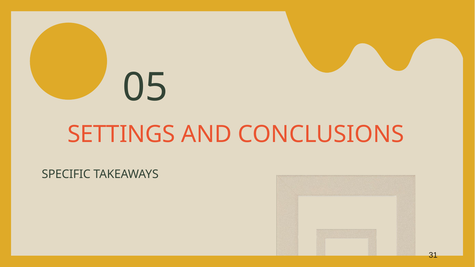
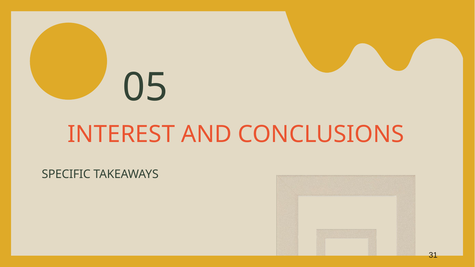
SETTINGS: SETTINGS -> INTEREST (121, 134)
